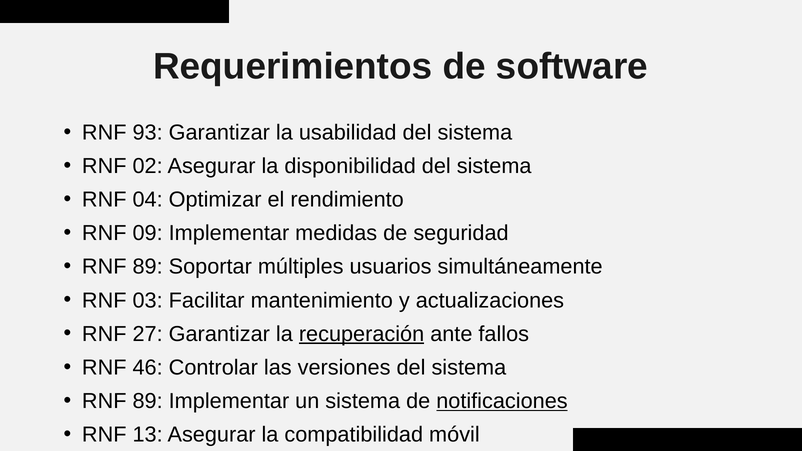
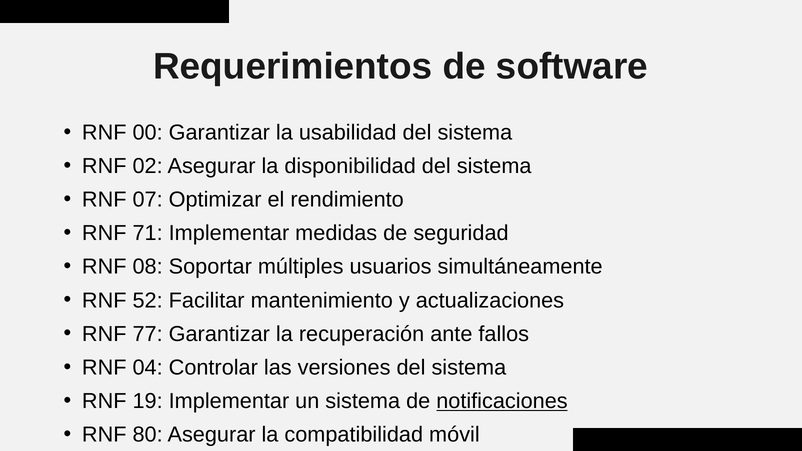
93: 93 -> 00 (148, 133)
04: 04 -> 07 (148, 200)
09: 09 -> 71 (148, 233)
89: 89 -> 08 (148, 267)
03: 03 -> 52 (148, 300)
27: 27 -> 77 (148, 334)
recuperación underline: present -> none (362, 334)
46: 46 -> 04 (148, 368)
89: 89 -> 19 (148, 401)
13: 13 -> 80 (148, 435)
